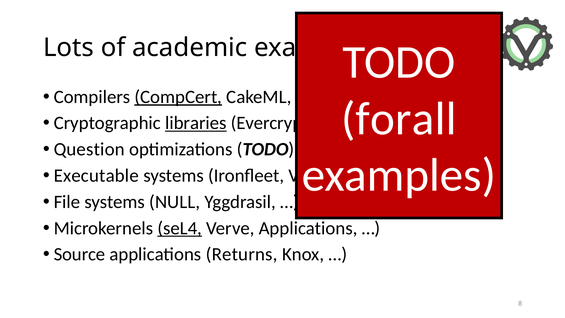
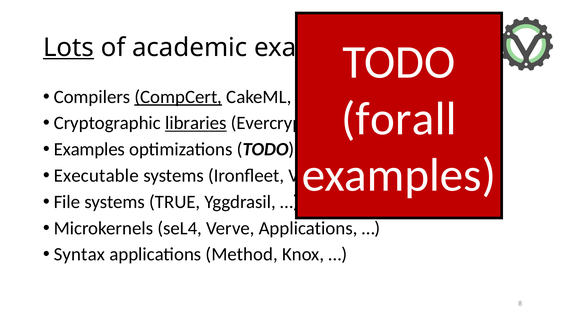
Lots underline: none -> present (69, 47)
Question: Question -> Examples (89, 149)
NULL: NULL -> TRUE (175, 202)
seL4 underline: present -> none (180, 228)
Source: Source -> Syntax (79, 254)
Returns: Returns -> Method (242, 254)
